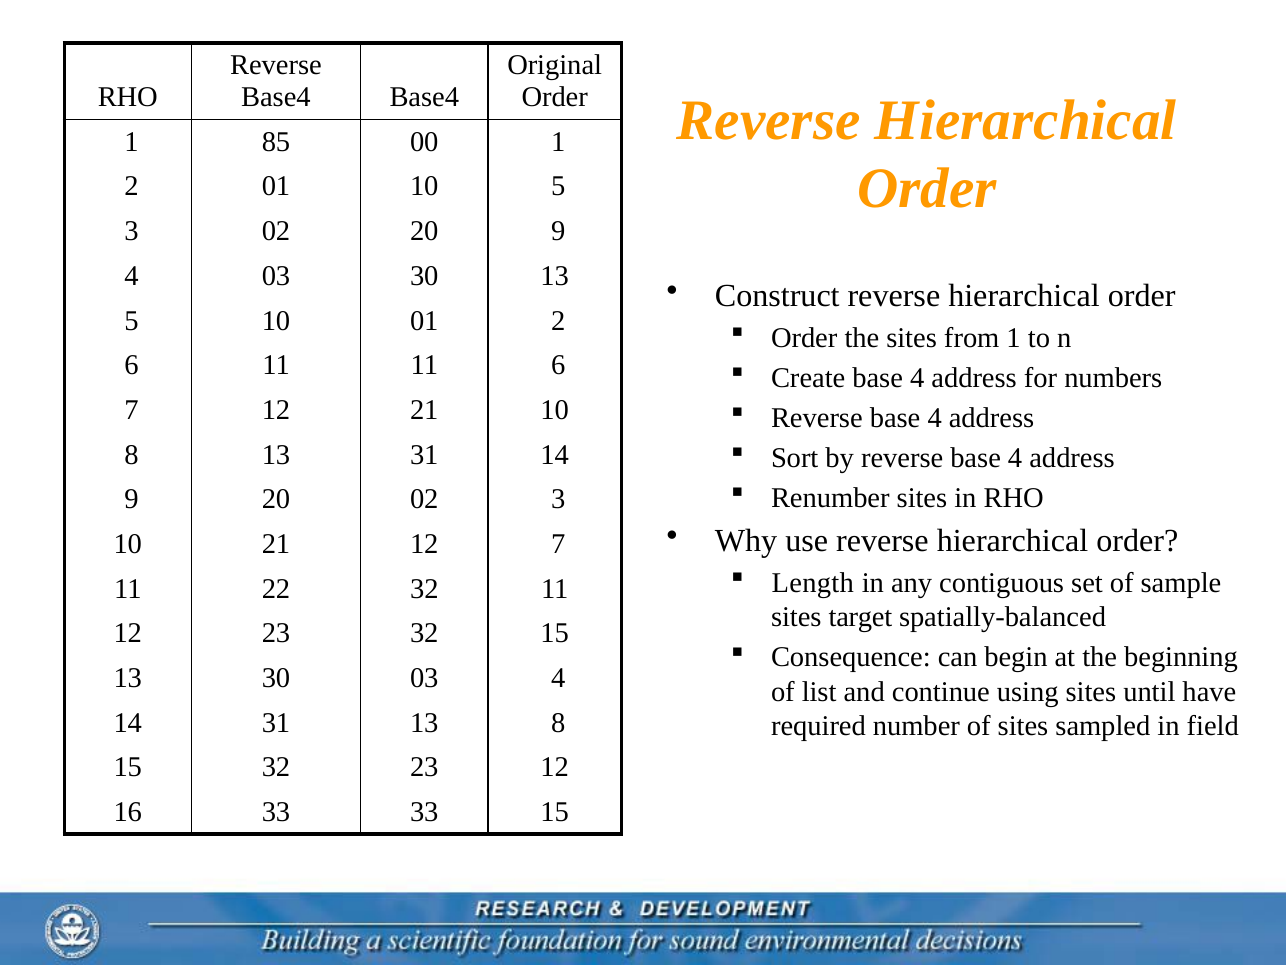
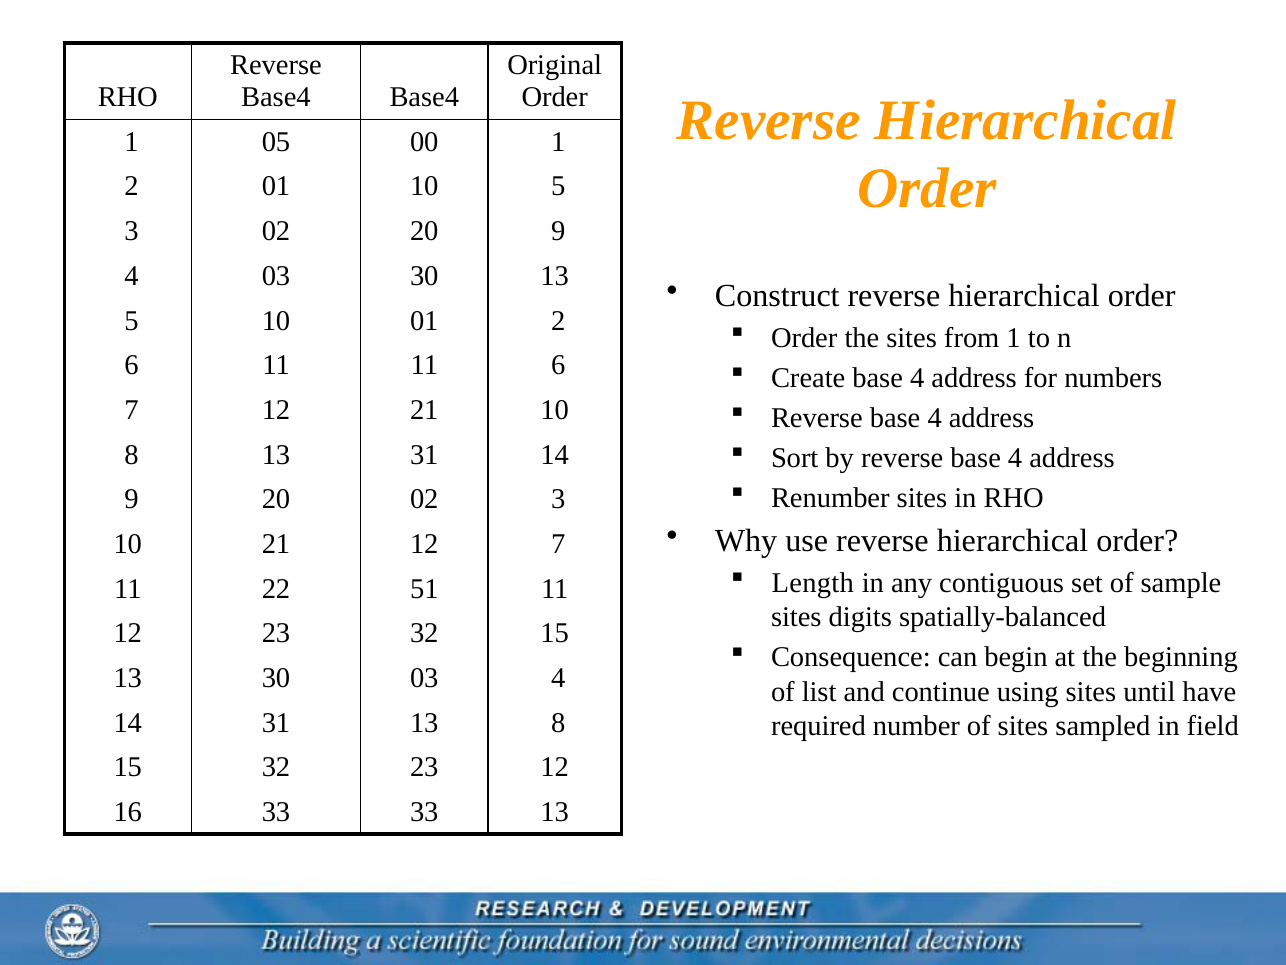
85: 85 -> 05 (276, 142)
22 32: 32 -> 51 (424, 588)
target: target -> digits (860, 617)
33 15: 15 -> 13 (555, 812)
